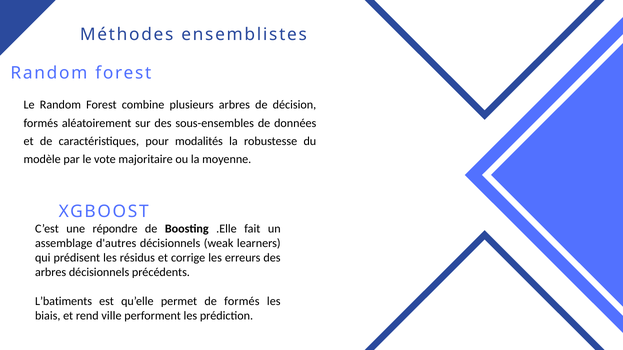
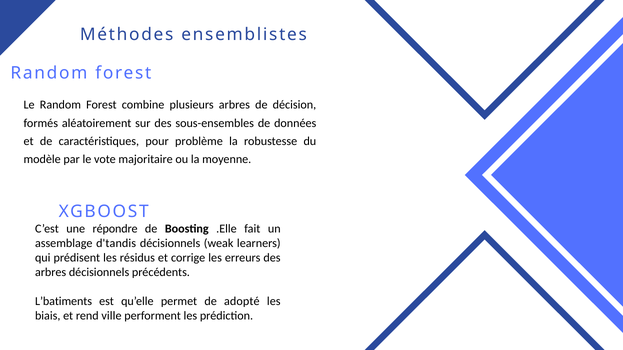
modalités: modalités -> problème (199, 141)
d'autres: d'autres -> d'tandis (116, 243)
de formés: formés -> adopté (242, 302)
